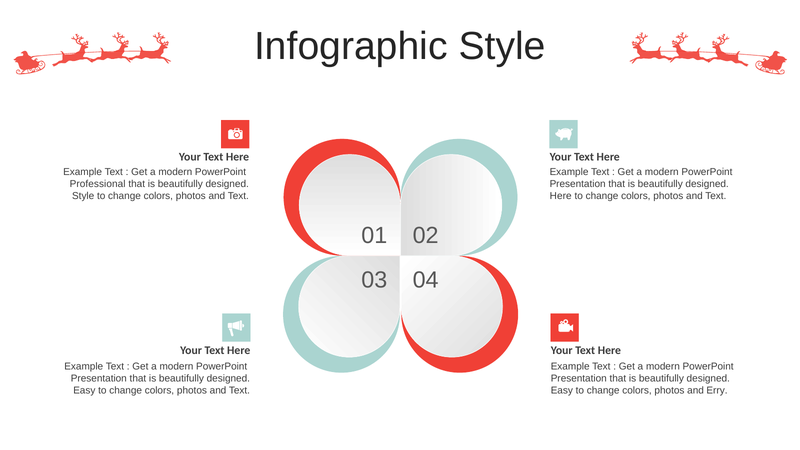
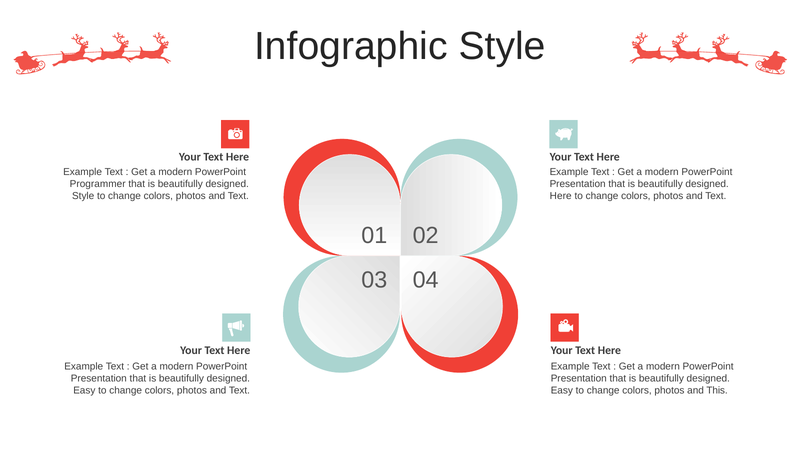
Professional: Professional -> Programmer (98, 184)
Erry: Erry -> This (717, 390)
